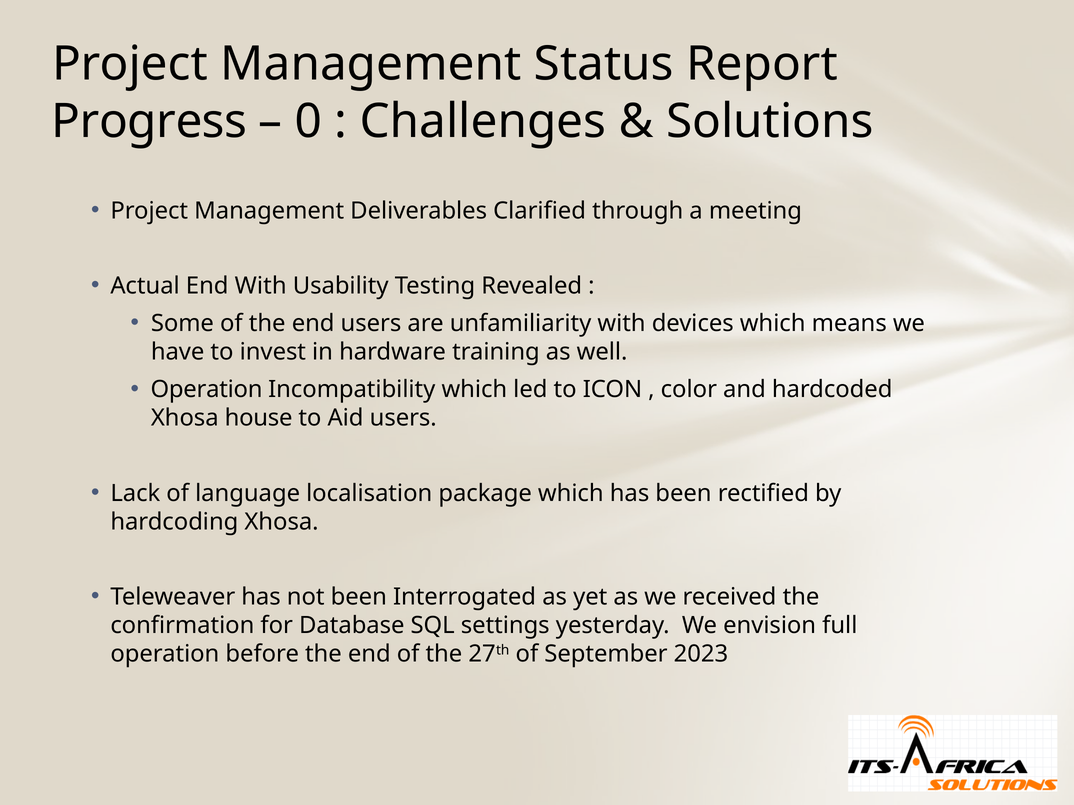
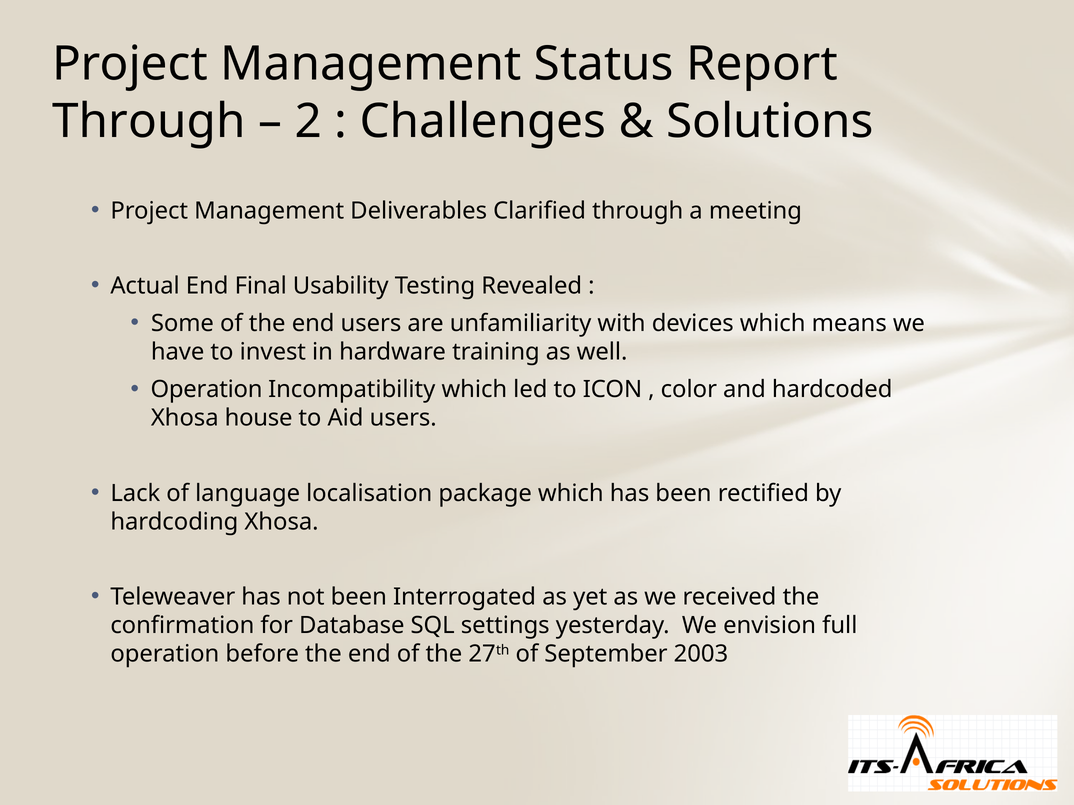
Progress: Progress -> Through (149, 121)
0: 0 -> 2 (308, 121)
End With: With -> Final (261, 286)
2023: 2023 -> 2003 (701, 654)
